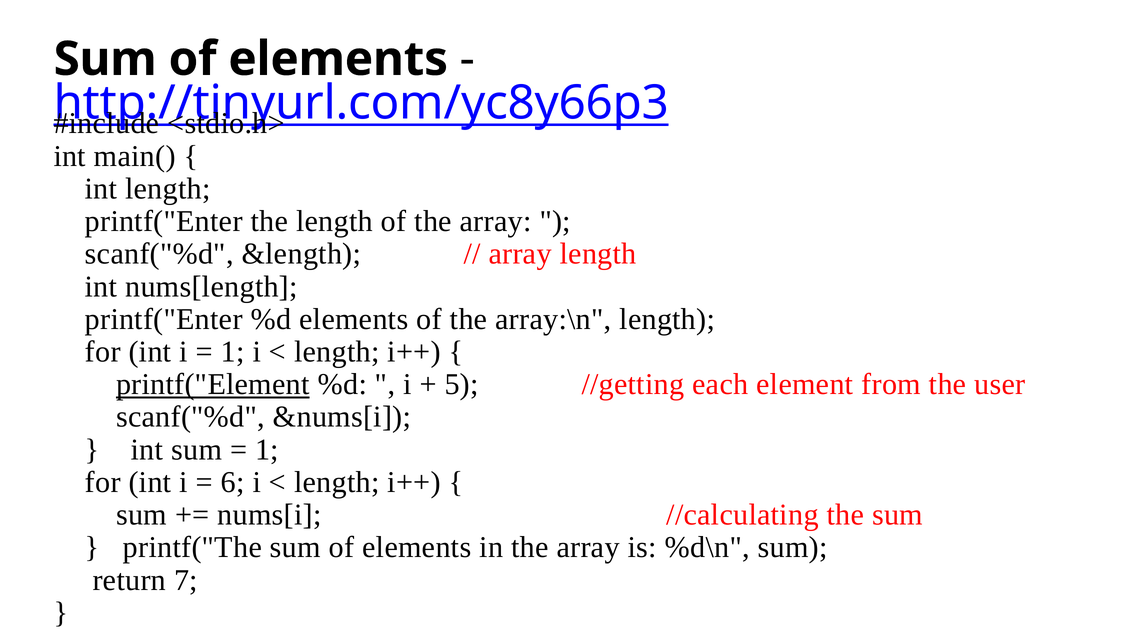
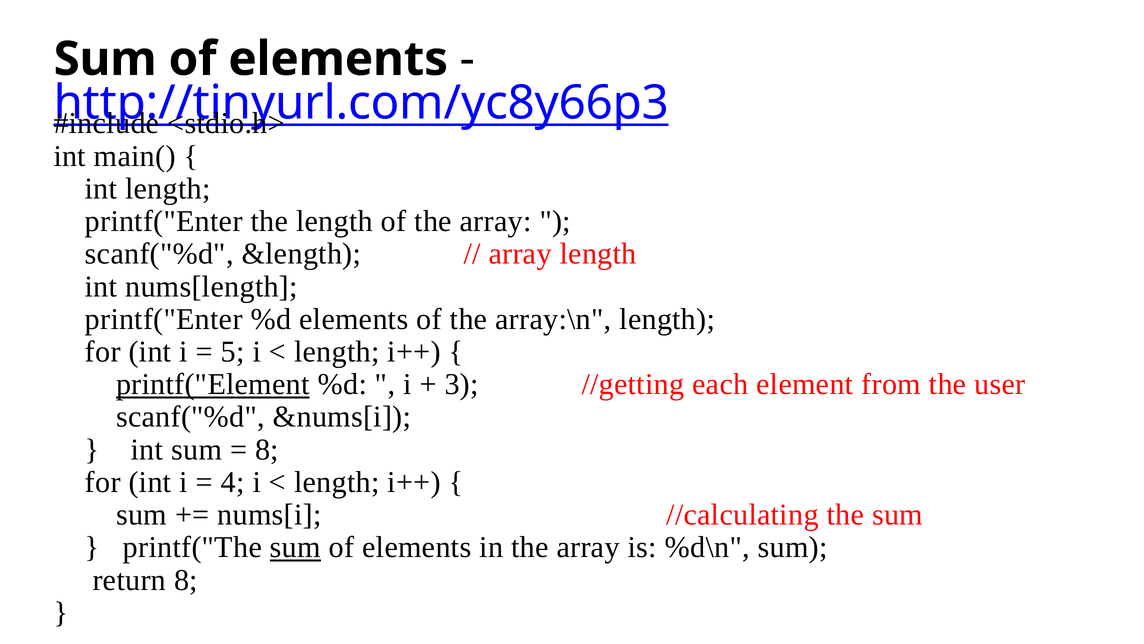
1: 1 -> 5 (233, 352)
5: 5 -> 3 (462, 384)
1: 1 -> 8 (267, 449)
6: 6 -> 4 (233, 482)
sum underline: none -> present (295, 547)
return 7: 7 -> 8 (186, 580)
